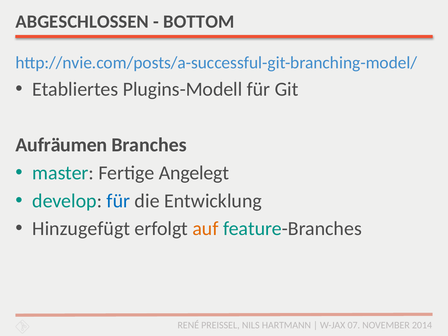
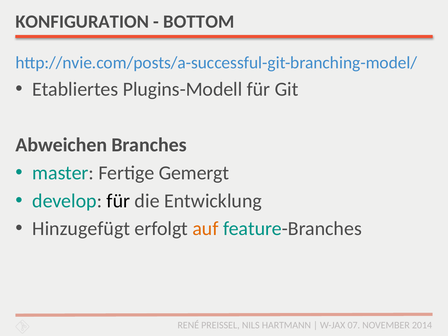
ABGESCHLOSSEN: ABGESCHLOSSEN -> KONFIGURATION (82, 22)
Aufräumen: Aufräumen -> Abweichen (61, 145)
Angelegt: Angelegt -> Gemergt (194, 173)
für colour: blue -> black (118, 201)
